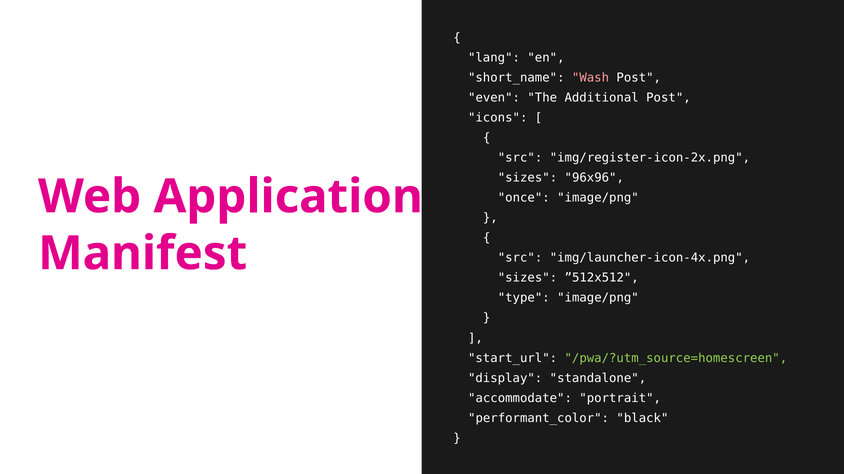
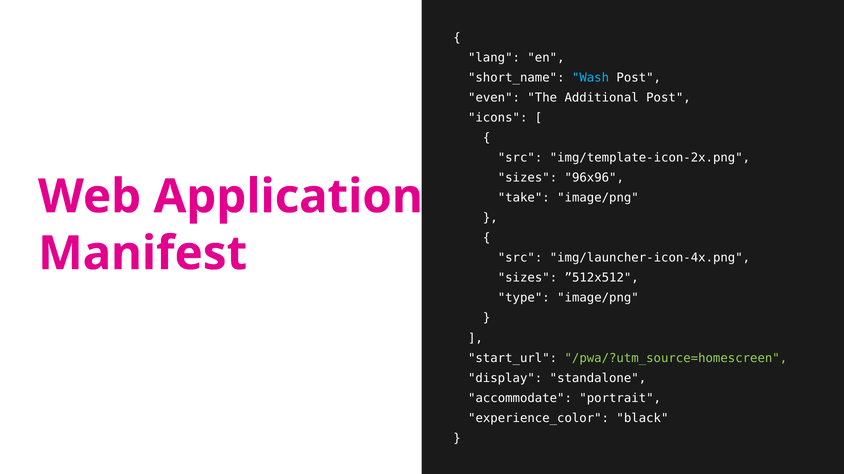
Wash colour: pink -> light blue (591, 78)
img/register-icon-2x.png: img/register-icon-2x.png -> img/template-icon-2x.png (650, 158)
once: once -> take (524, 198)
performant_color: performant_color -> experience_color (539, 419)
